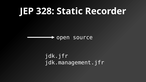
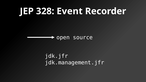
Static: Static -> Event (70, 11)
